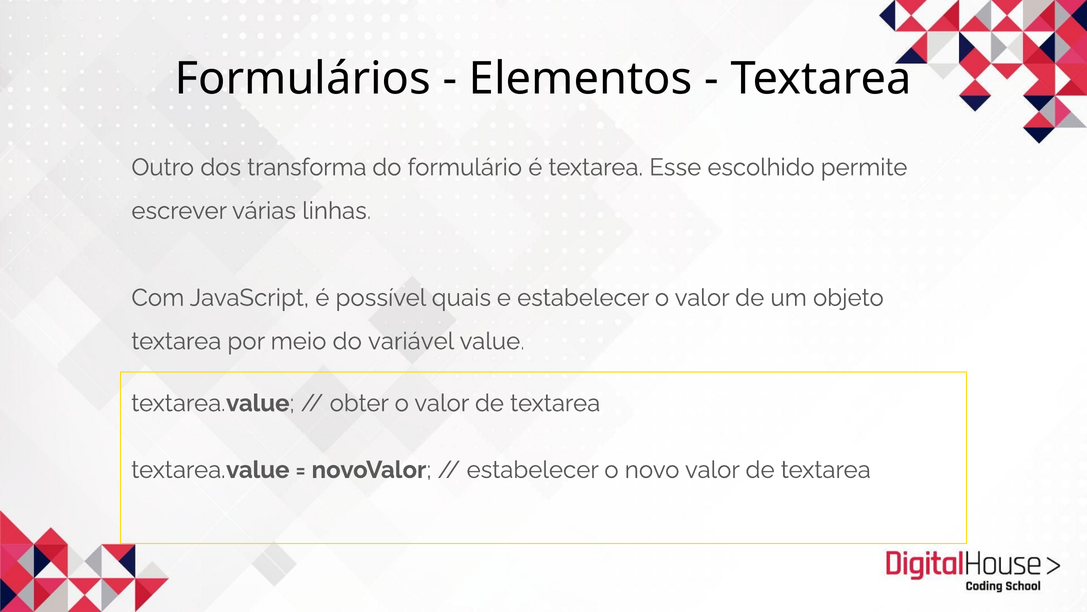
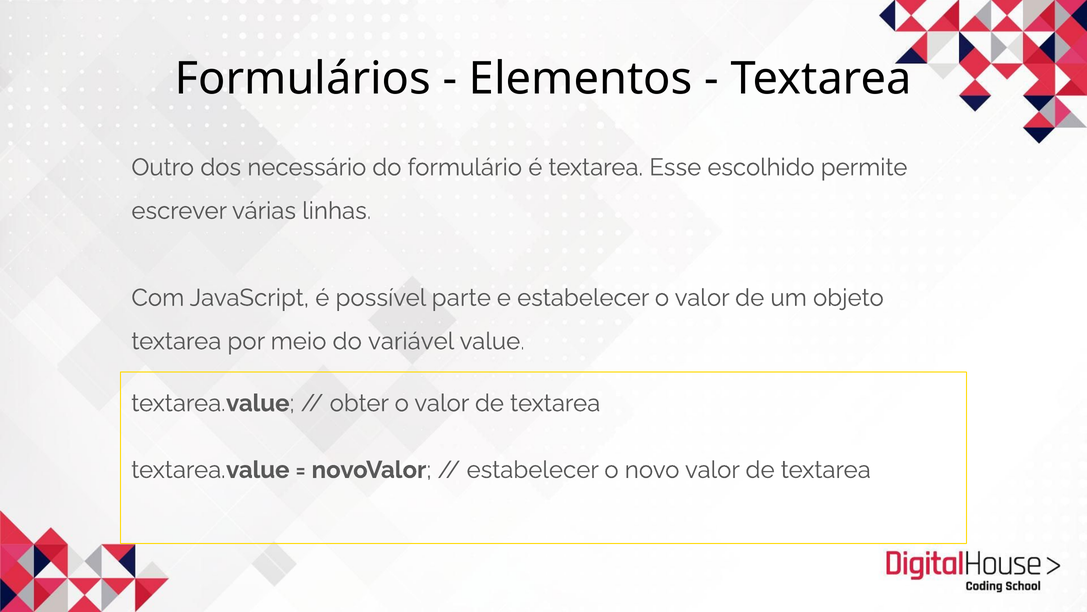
transforma: transforma -> necessário (307, 167)
quais: quais -> parte (461, 298)
